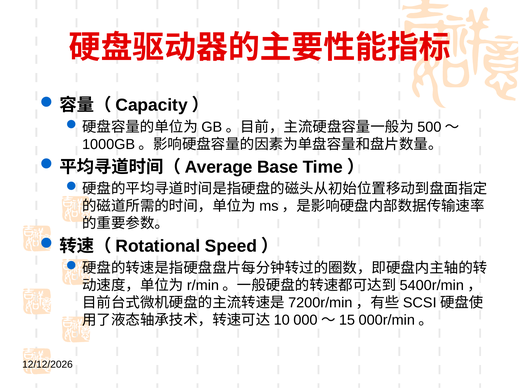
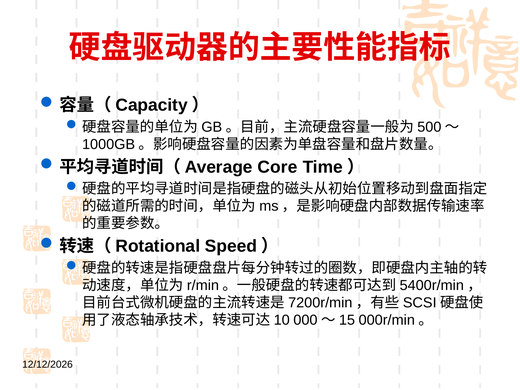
Base: Base -> Core (278, 167)
